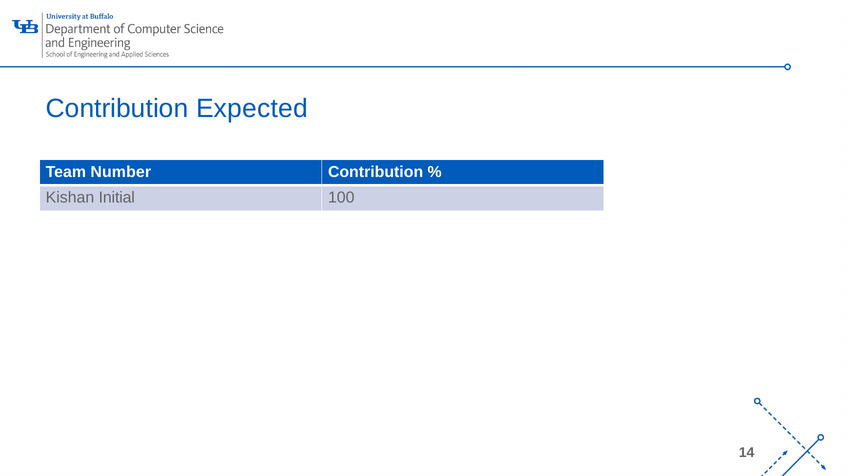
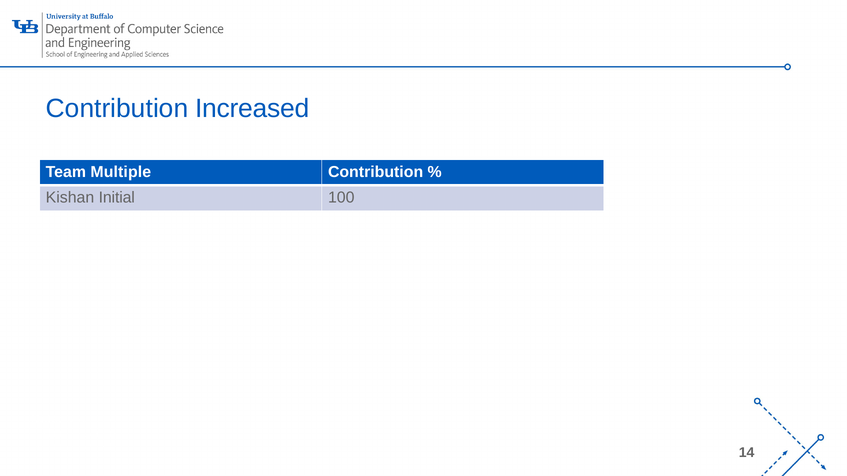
Expected: Expected -> Increased (252, 109)
Number: Number -> Multiple (121, 172)
